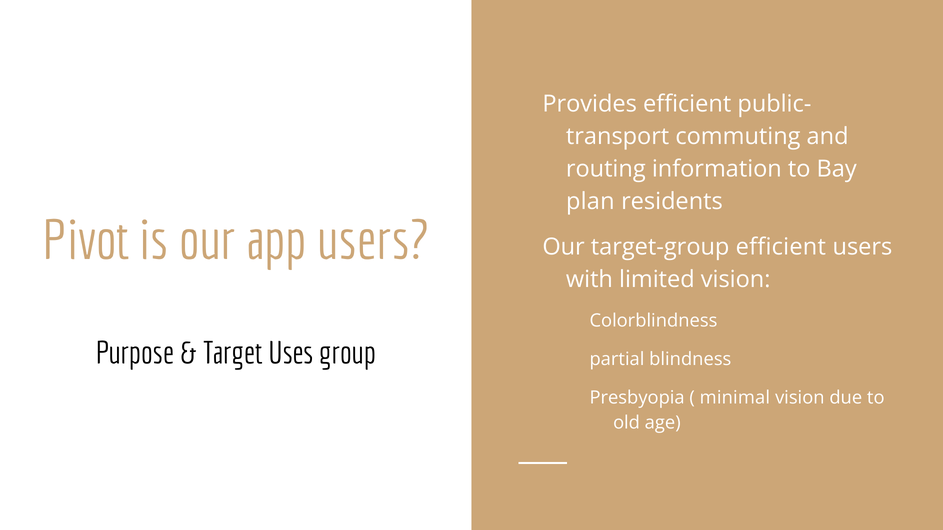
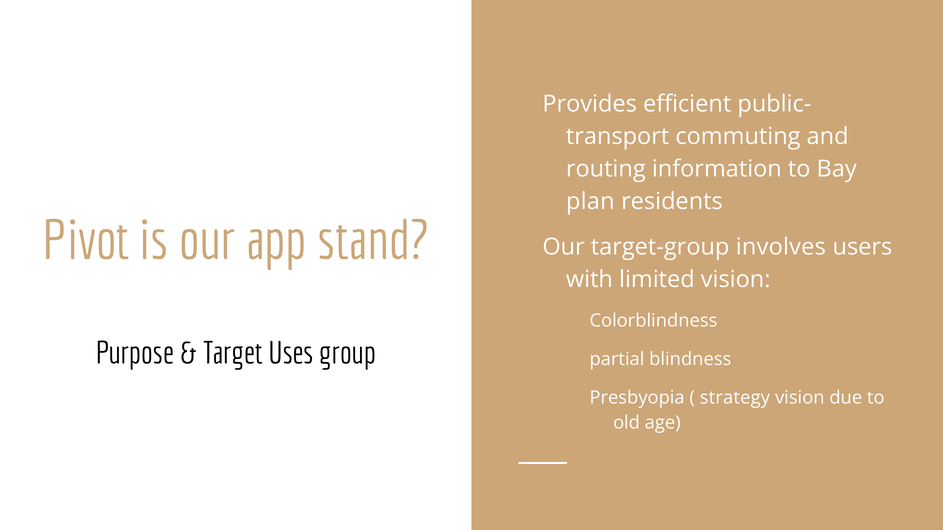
app users: users -> stand (373, 241)
target-group efficient: efficient -> involves (781, 247)
minimal: minimal -> strategy (735, 398)
